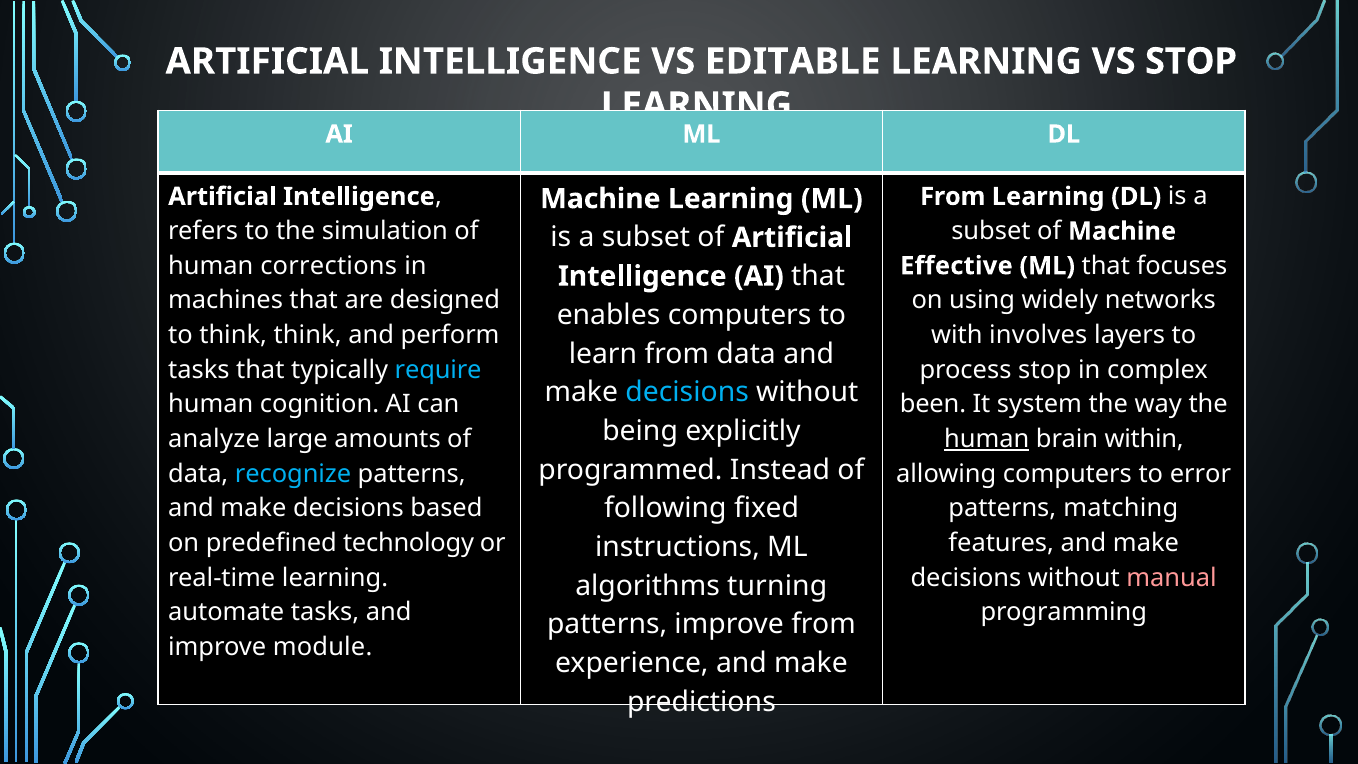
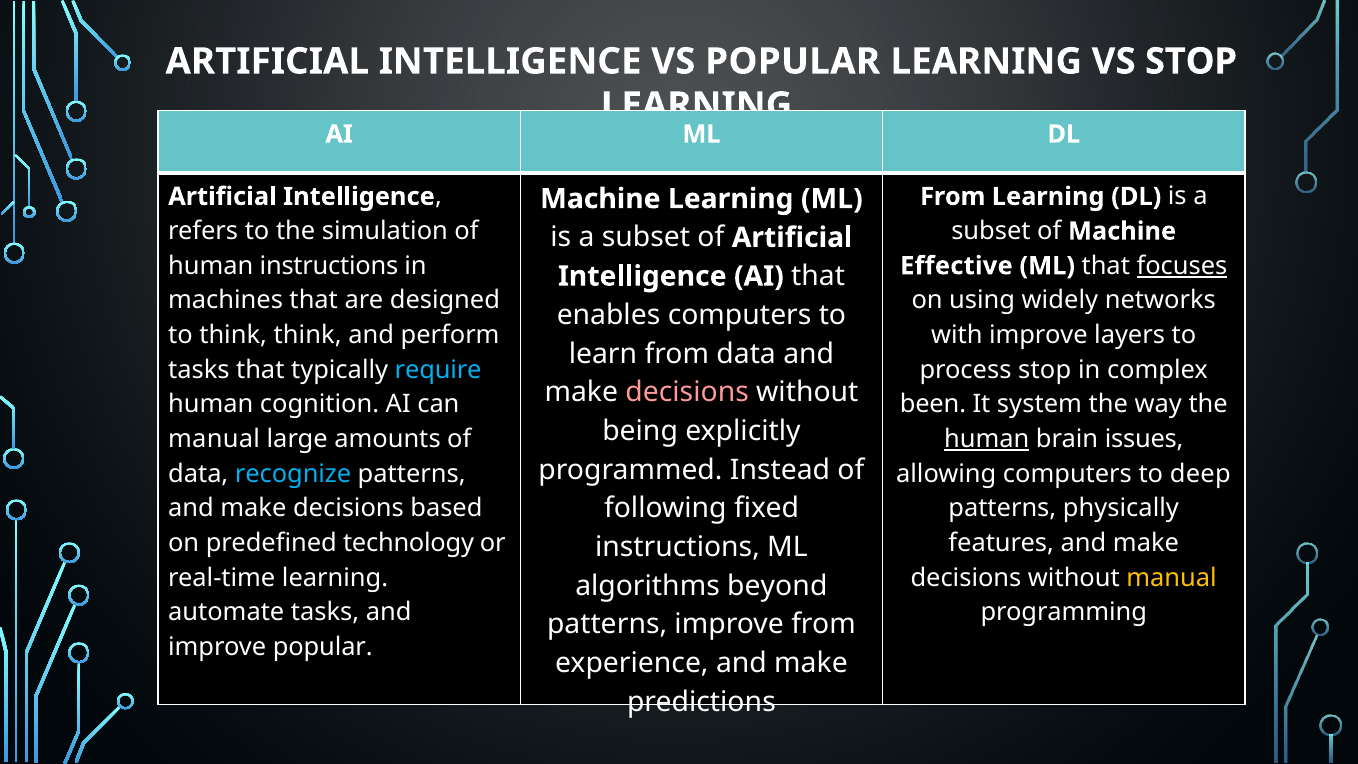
VS EDITABLE: EDITABLE -> POPULAR (793, 61)
human corrections: corrections -> instructions (329, 266)
focuses underline: none -> present (1182, 266)
with involves: involves -> improve (1038, 335)
decisions colour: light blue -> pink (687, 392)
analyze: analyze -> manual (214, 439)
within: within -> issues (1144, 439)
error: error -> deep (1200, 474)
matching: matching -> physically (1121, 508)
manual colour: pink -> yellow (1172, 578)
turning: turning -> beyond (777, 586)
improve module: module -> popular (323, 647)
